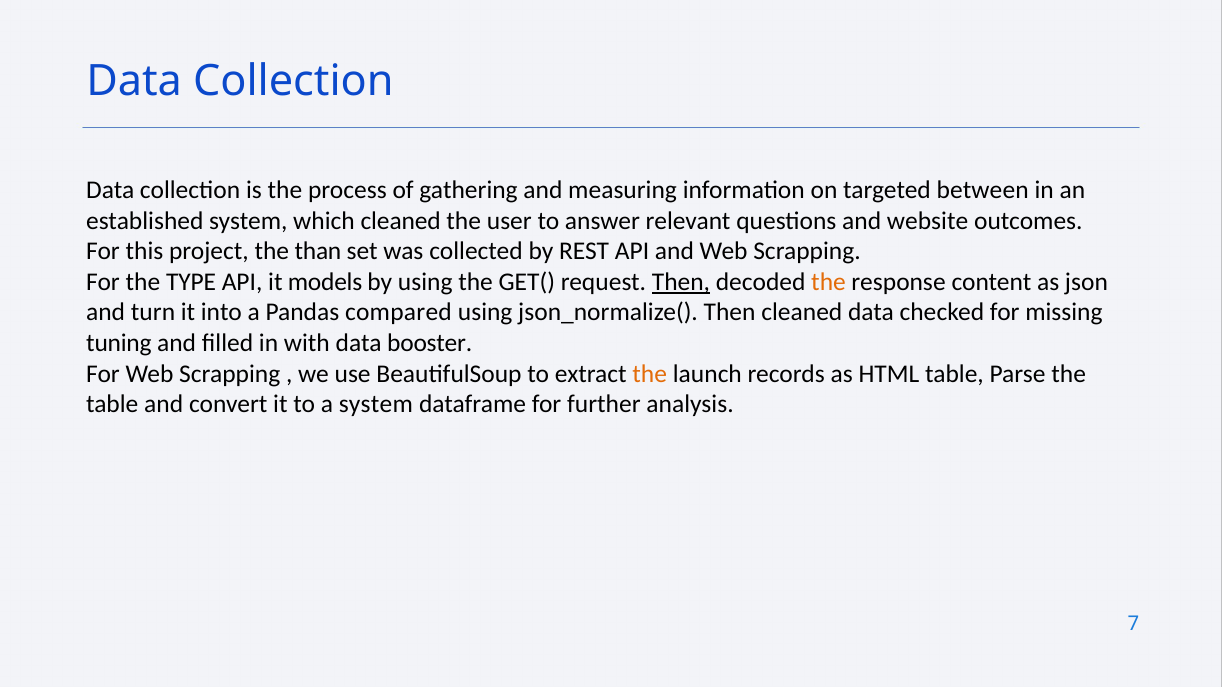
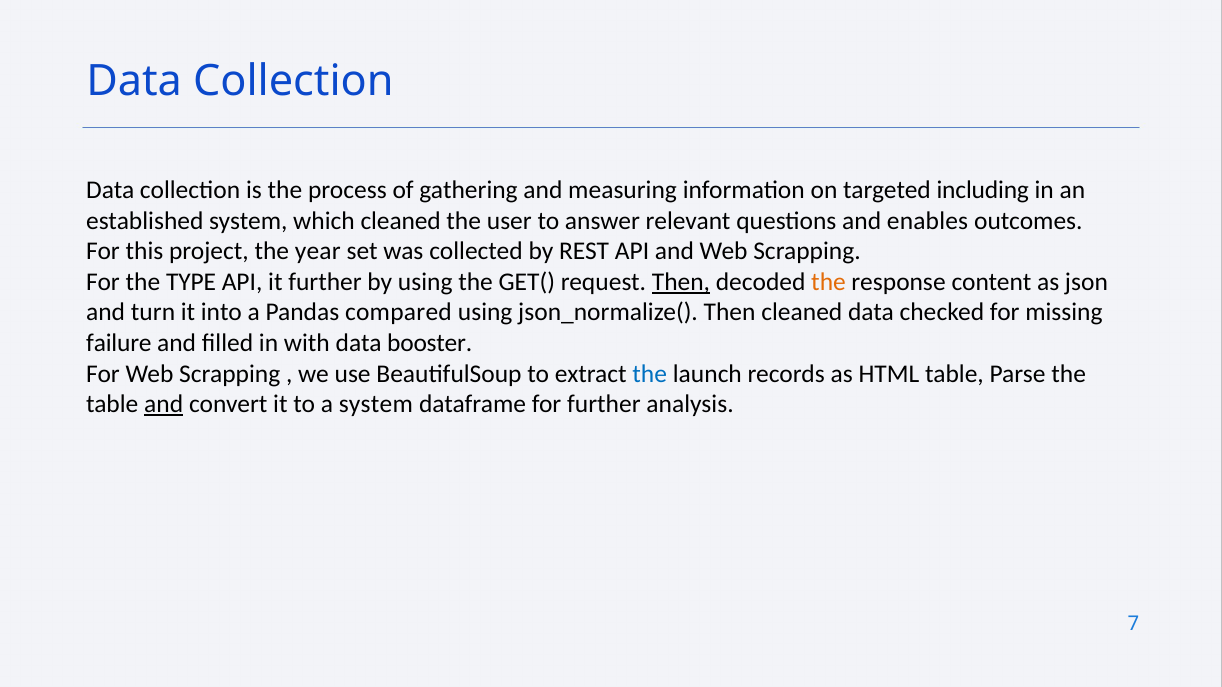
between: between -> including (983, 190)
website: website -> enables (928, 221)
than: than -> year (318, 252)
it models: models -> further (325, 282)
tuning: tuning -> failure (119, 343)
the colour: orange -> blue (650, 374)
and underline: none -> present (164, 404)
